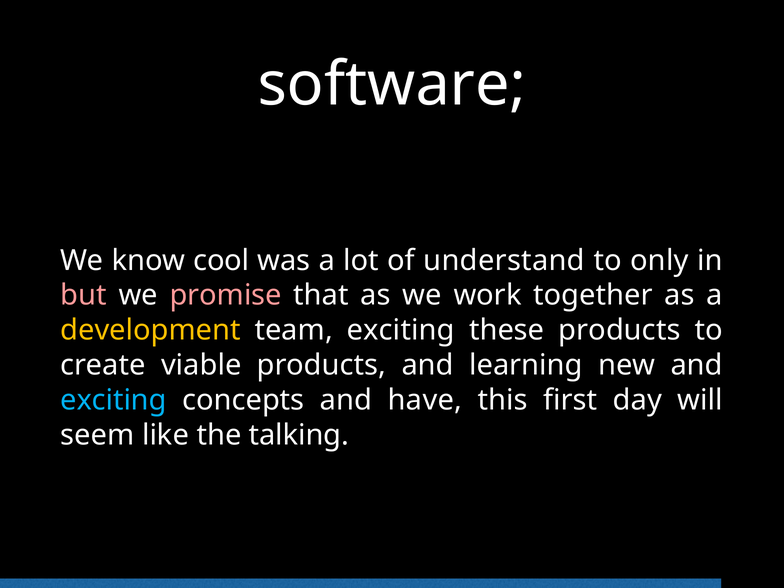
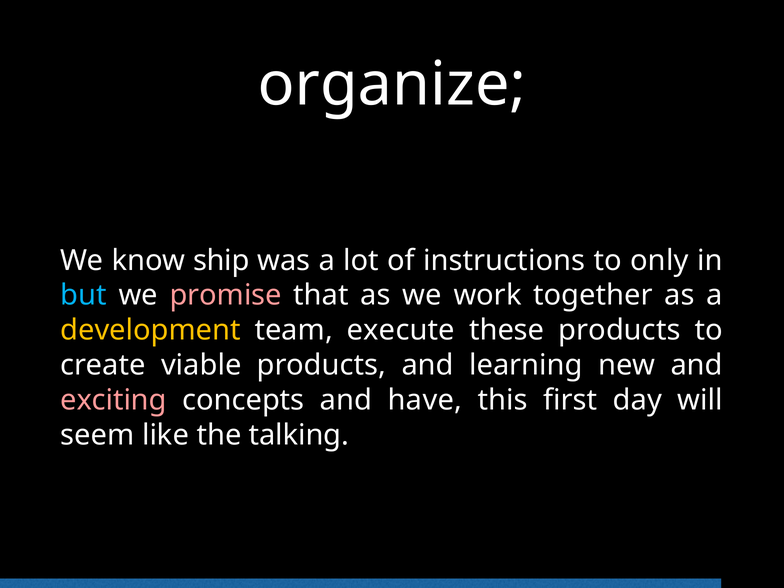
software: software -> organize (392, 85)
cool: cool -> ship (221, 260)
understand: understand -> instructions (504, 260)
but colour: pink -> light blue (84, 295)
team exciting: exciting -> execute (401, 330)
exciting colour: light blue -> pink (114, 400)
